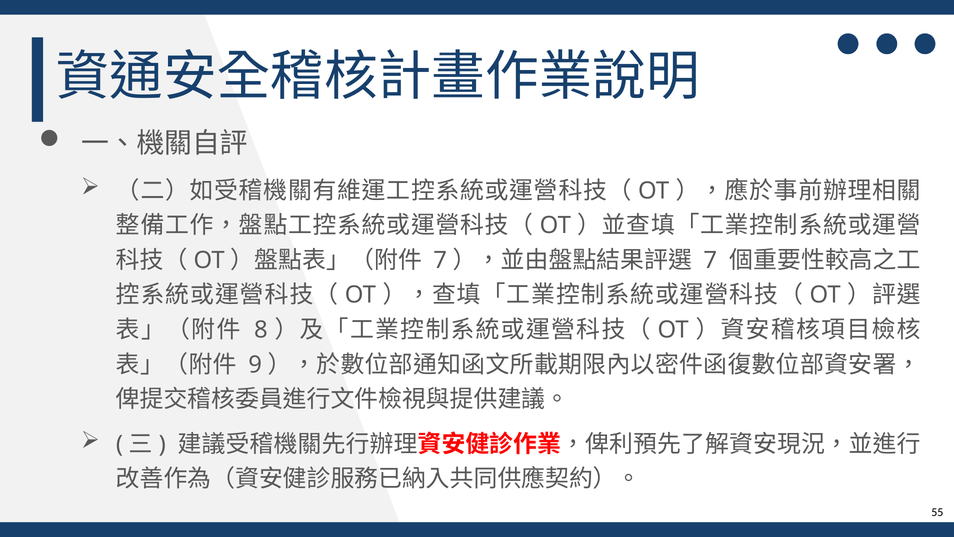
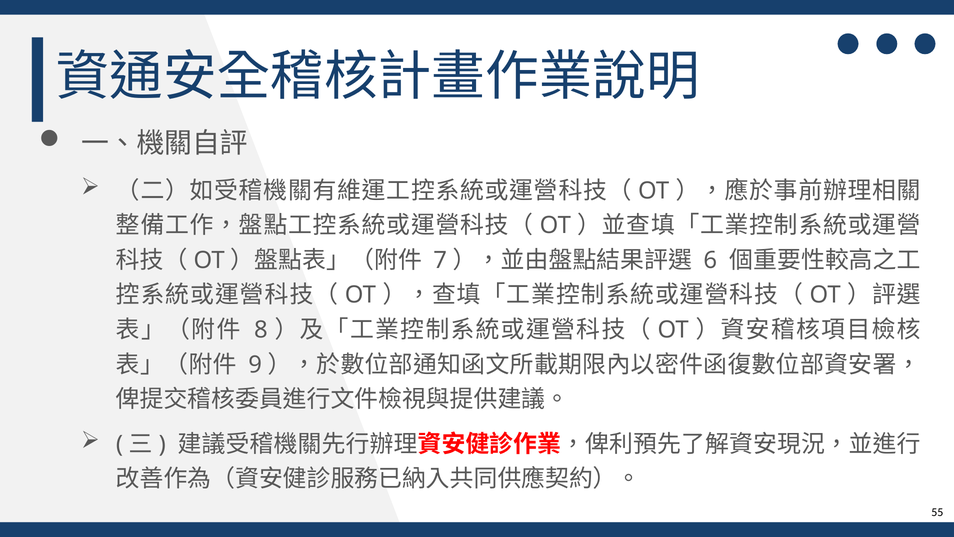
7: 7 -> 6 (710, 260)
